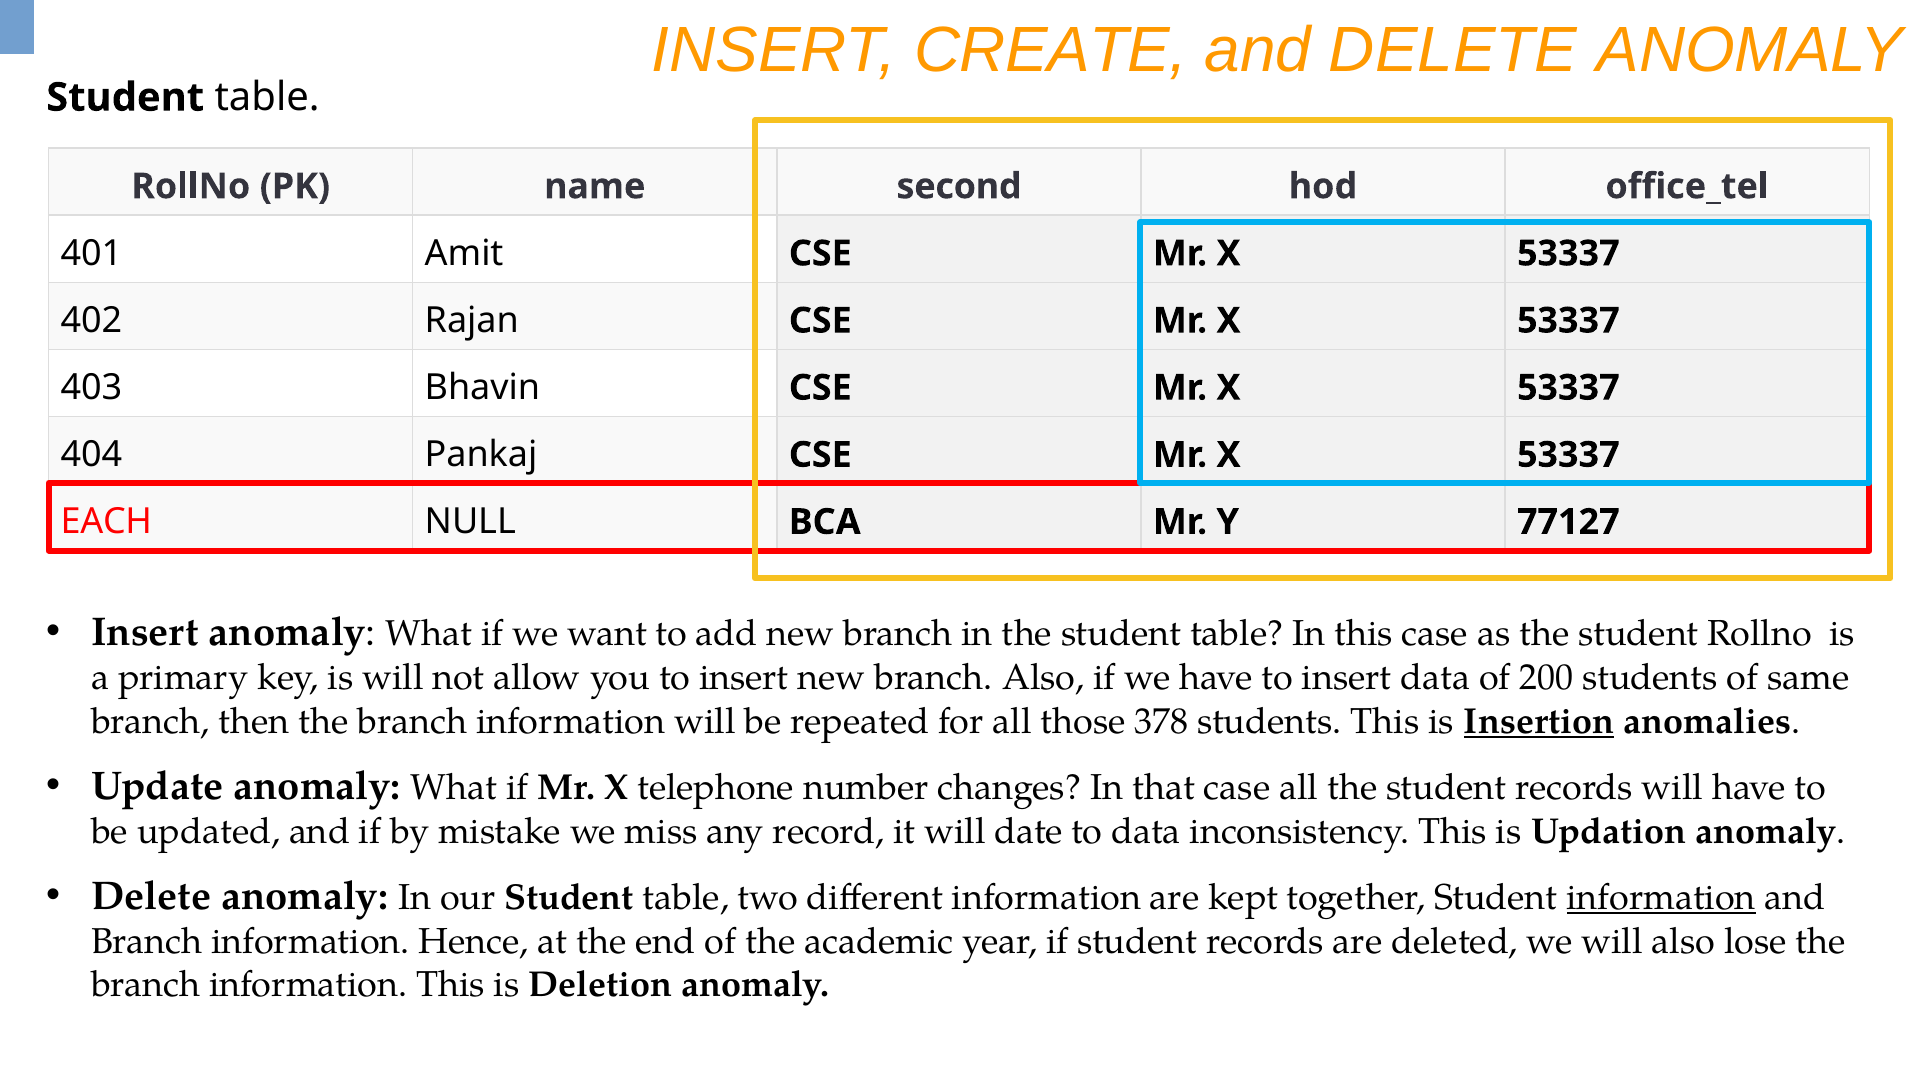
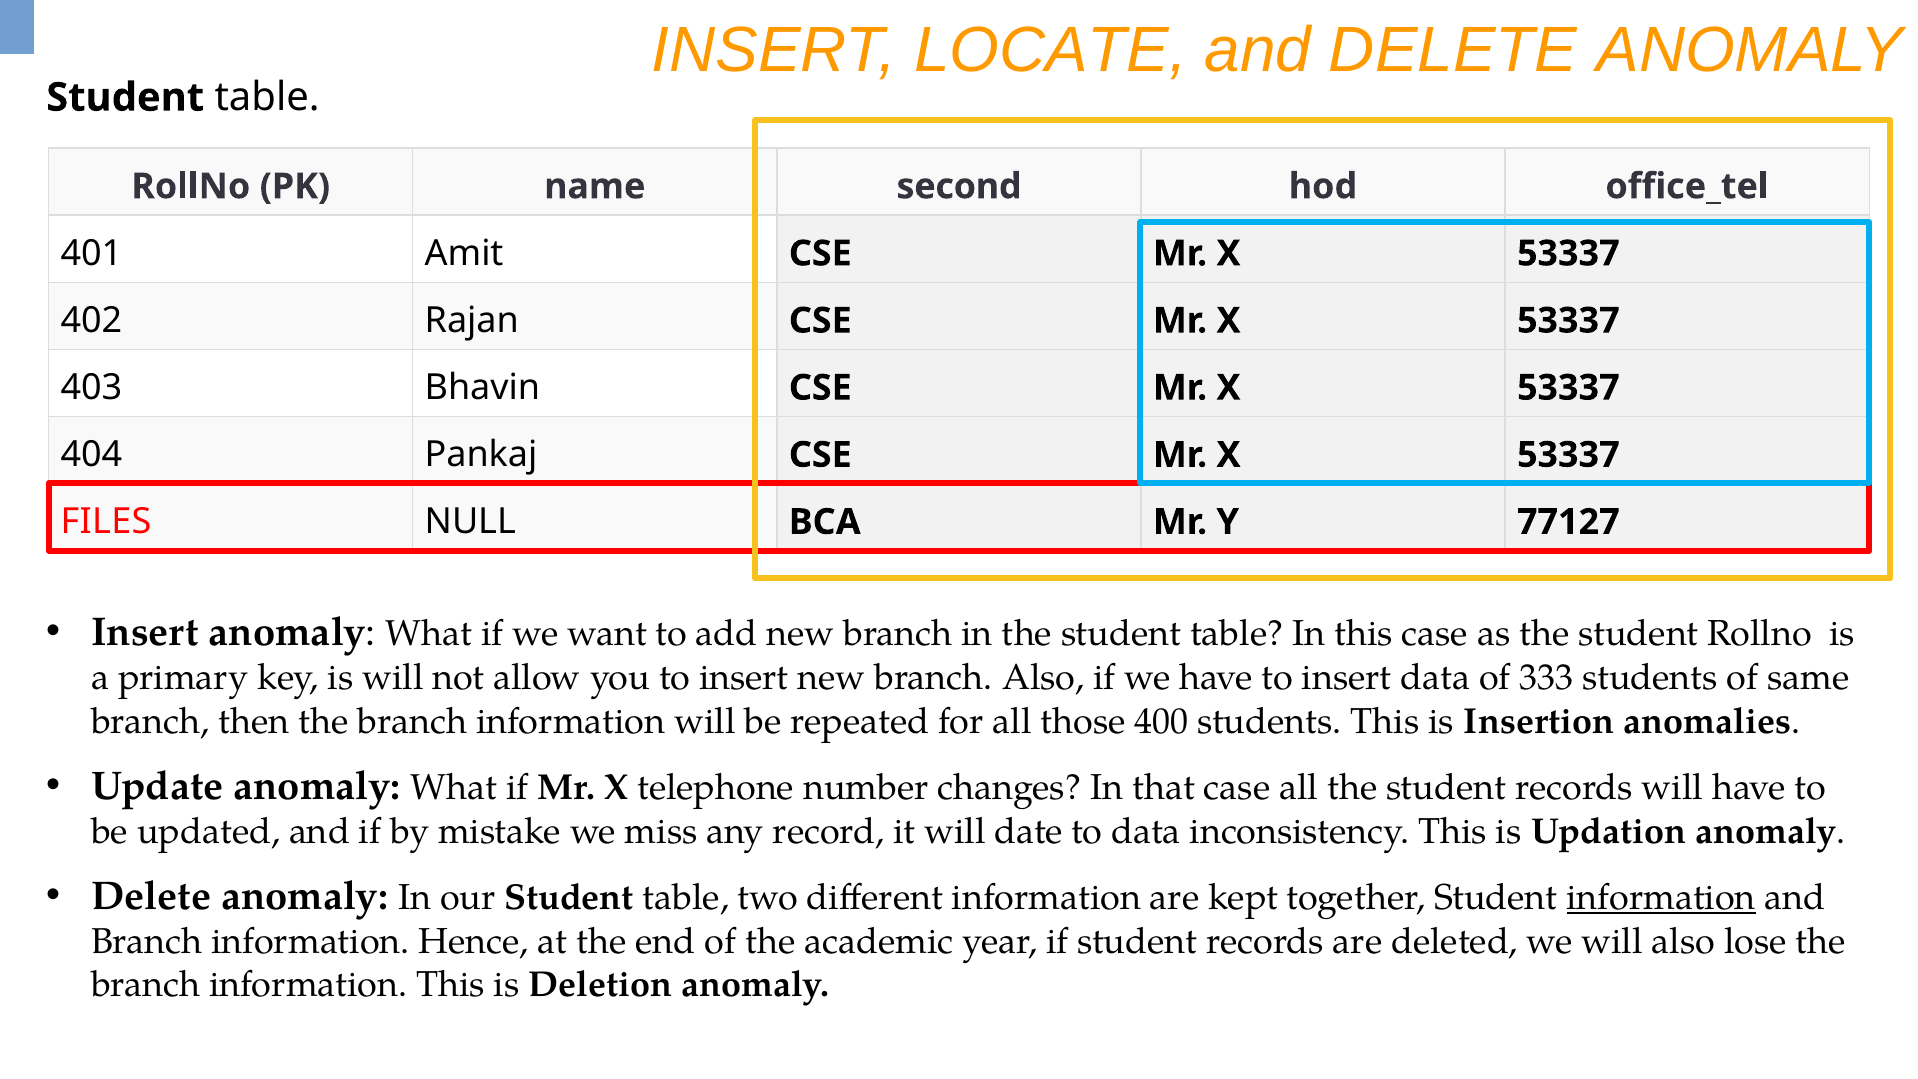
CREATE: CREATE -> LOCATE (1051, 50)
EACH: EACH -> FILES (106, 522)
200: 200 -> 333 (1547, 678)
378: 378 -> 400 (1162, 721)
Insertion underline: present -> none (1539, 721)
